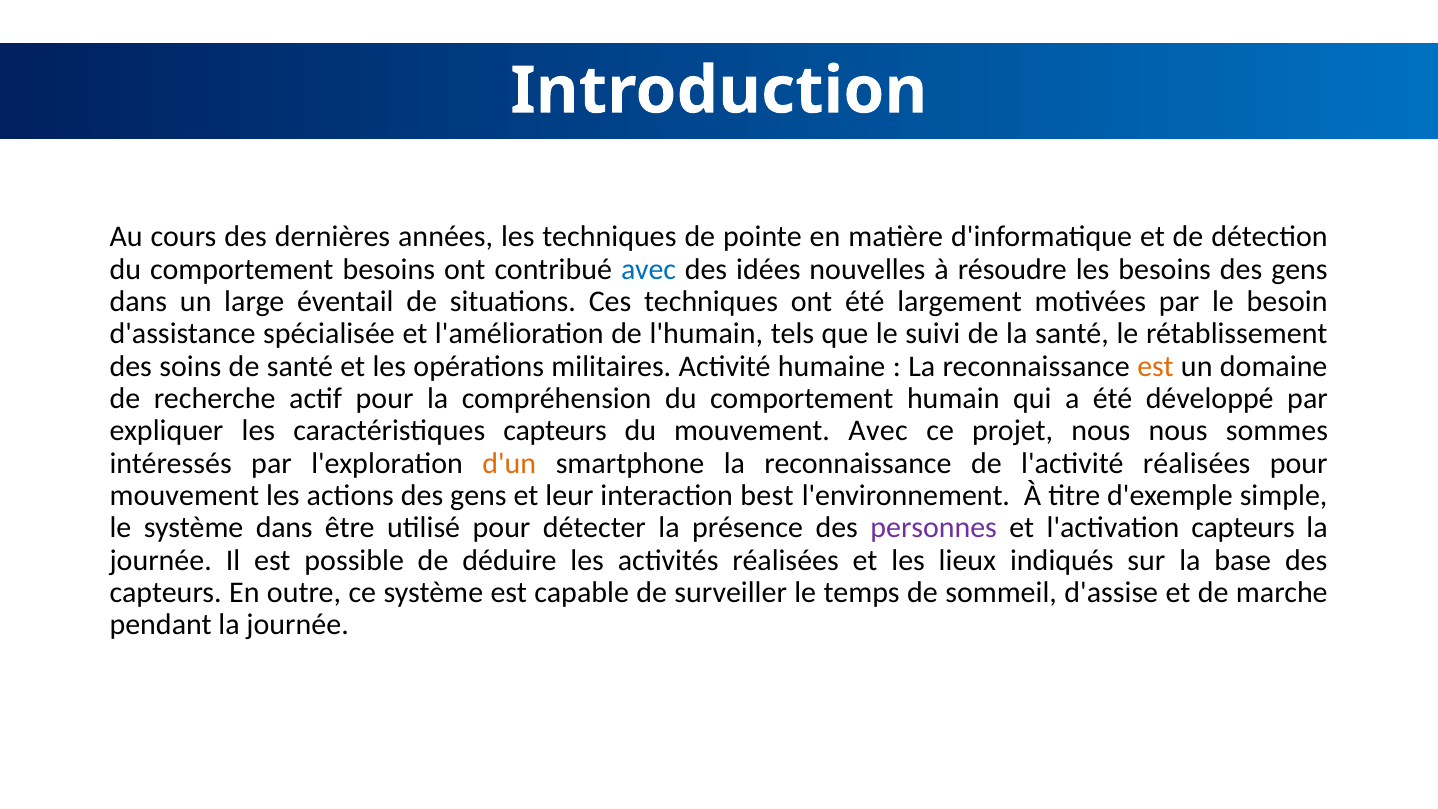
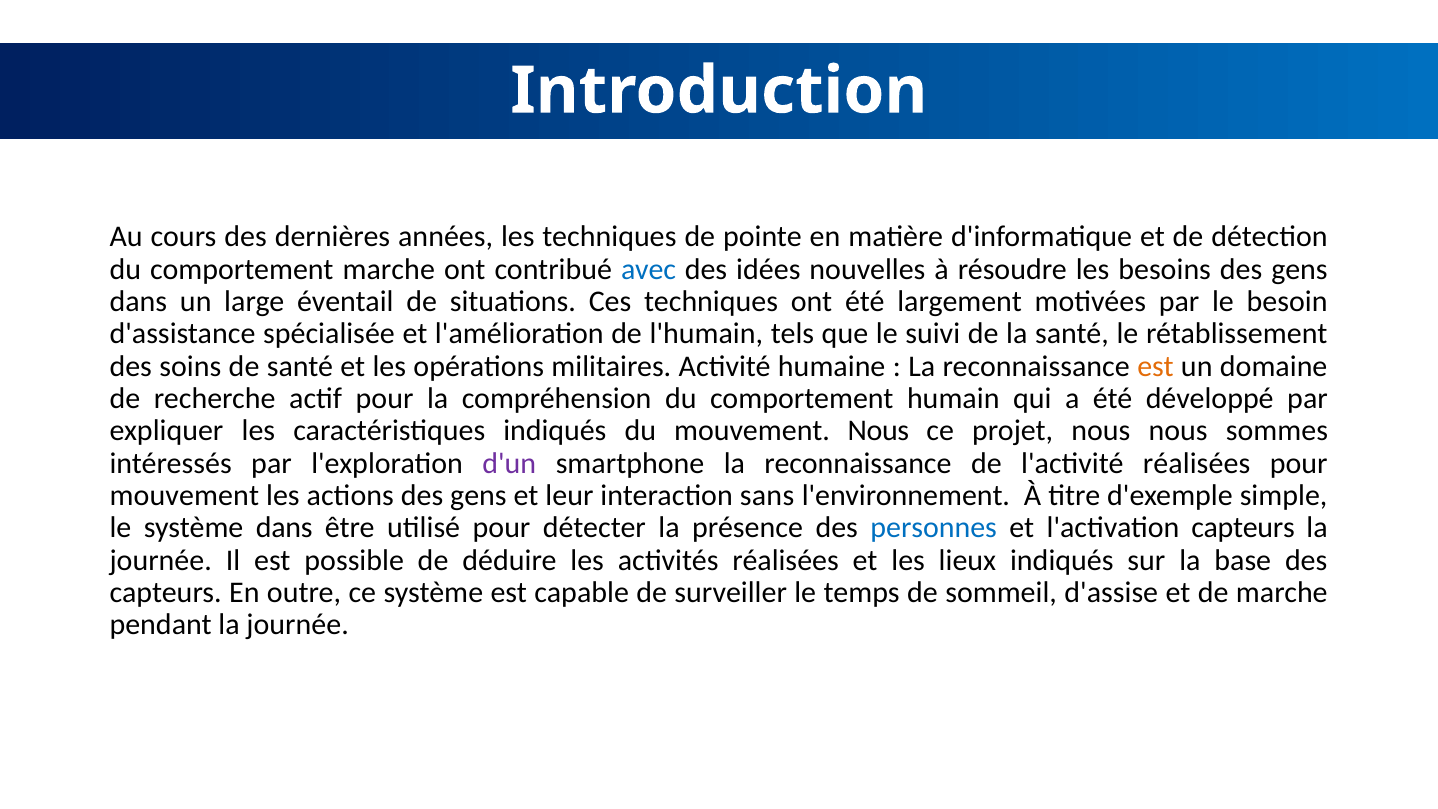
comportement besoins: besoins -> marche (389, 269)
caractéristiques capteurs: capteurs -> indiqués (555, 431)
mouvement Avec: Avec -> Nous (878, 431)
d'un colour: orange -> purple (509, 463)
best: best -> sans (767, 496)
personnes colour: purple -> blue (934, 528)
